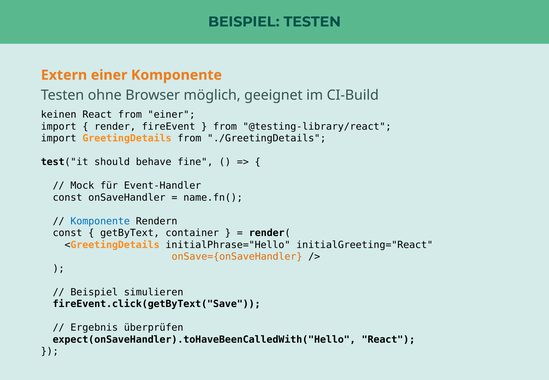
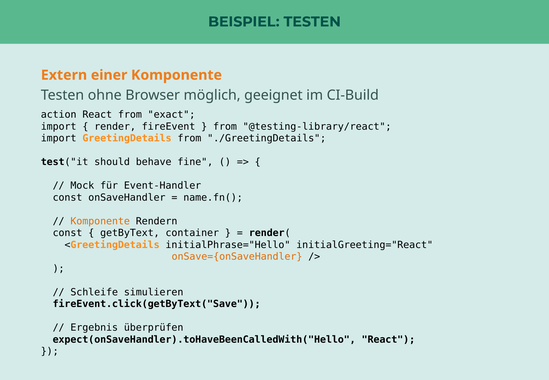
keinen: keinen -> action (59, 115)
from einer: einer -> exact (172, 115)
Komponente colour: blue -> orange (100, 221)
Beispiel: Beispiel -> Schleife (94, 292)
